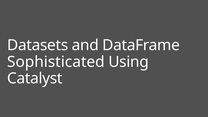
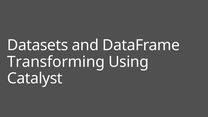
Sophisticated: Sophisticated -> Transforming (56, 62)
